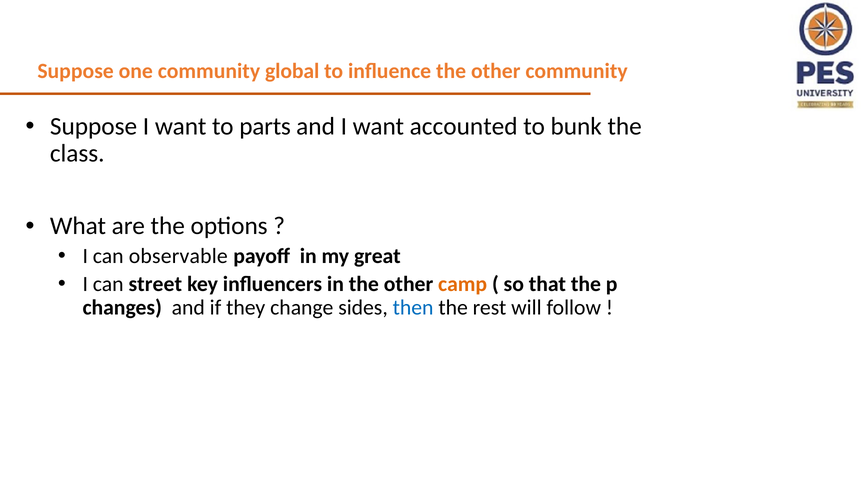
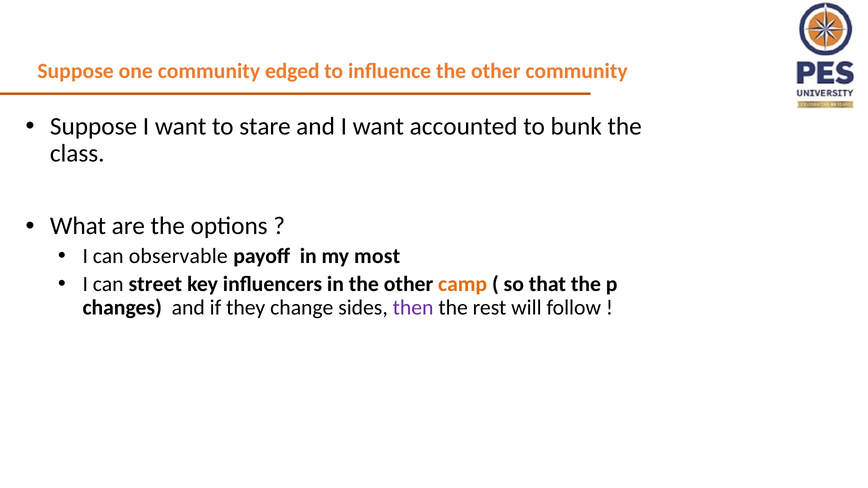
global: global -> edged (292, 71)
parts: parts -> stare (265, 126)
great: great -> most (377, 256)
then colour: blue -> purple (413, 308)
